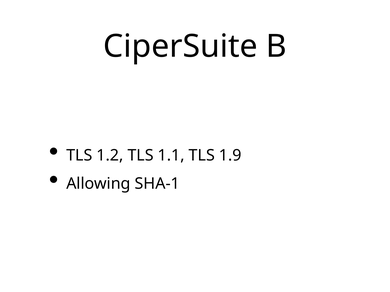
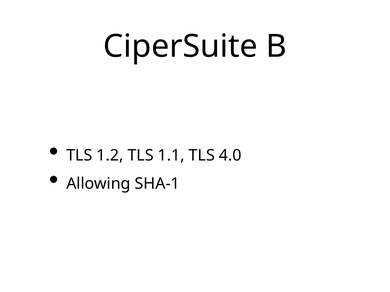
1.9: 1.9 -> 4.0 (230, 156)
